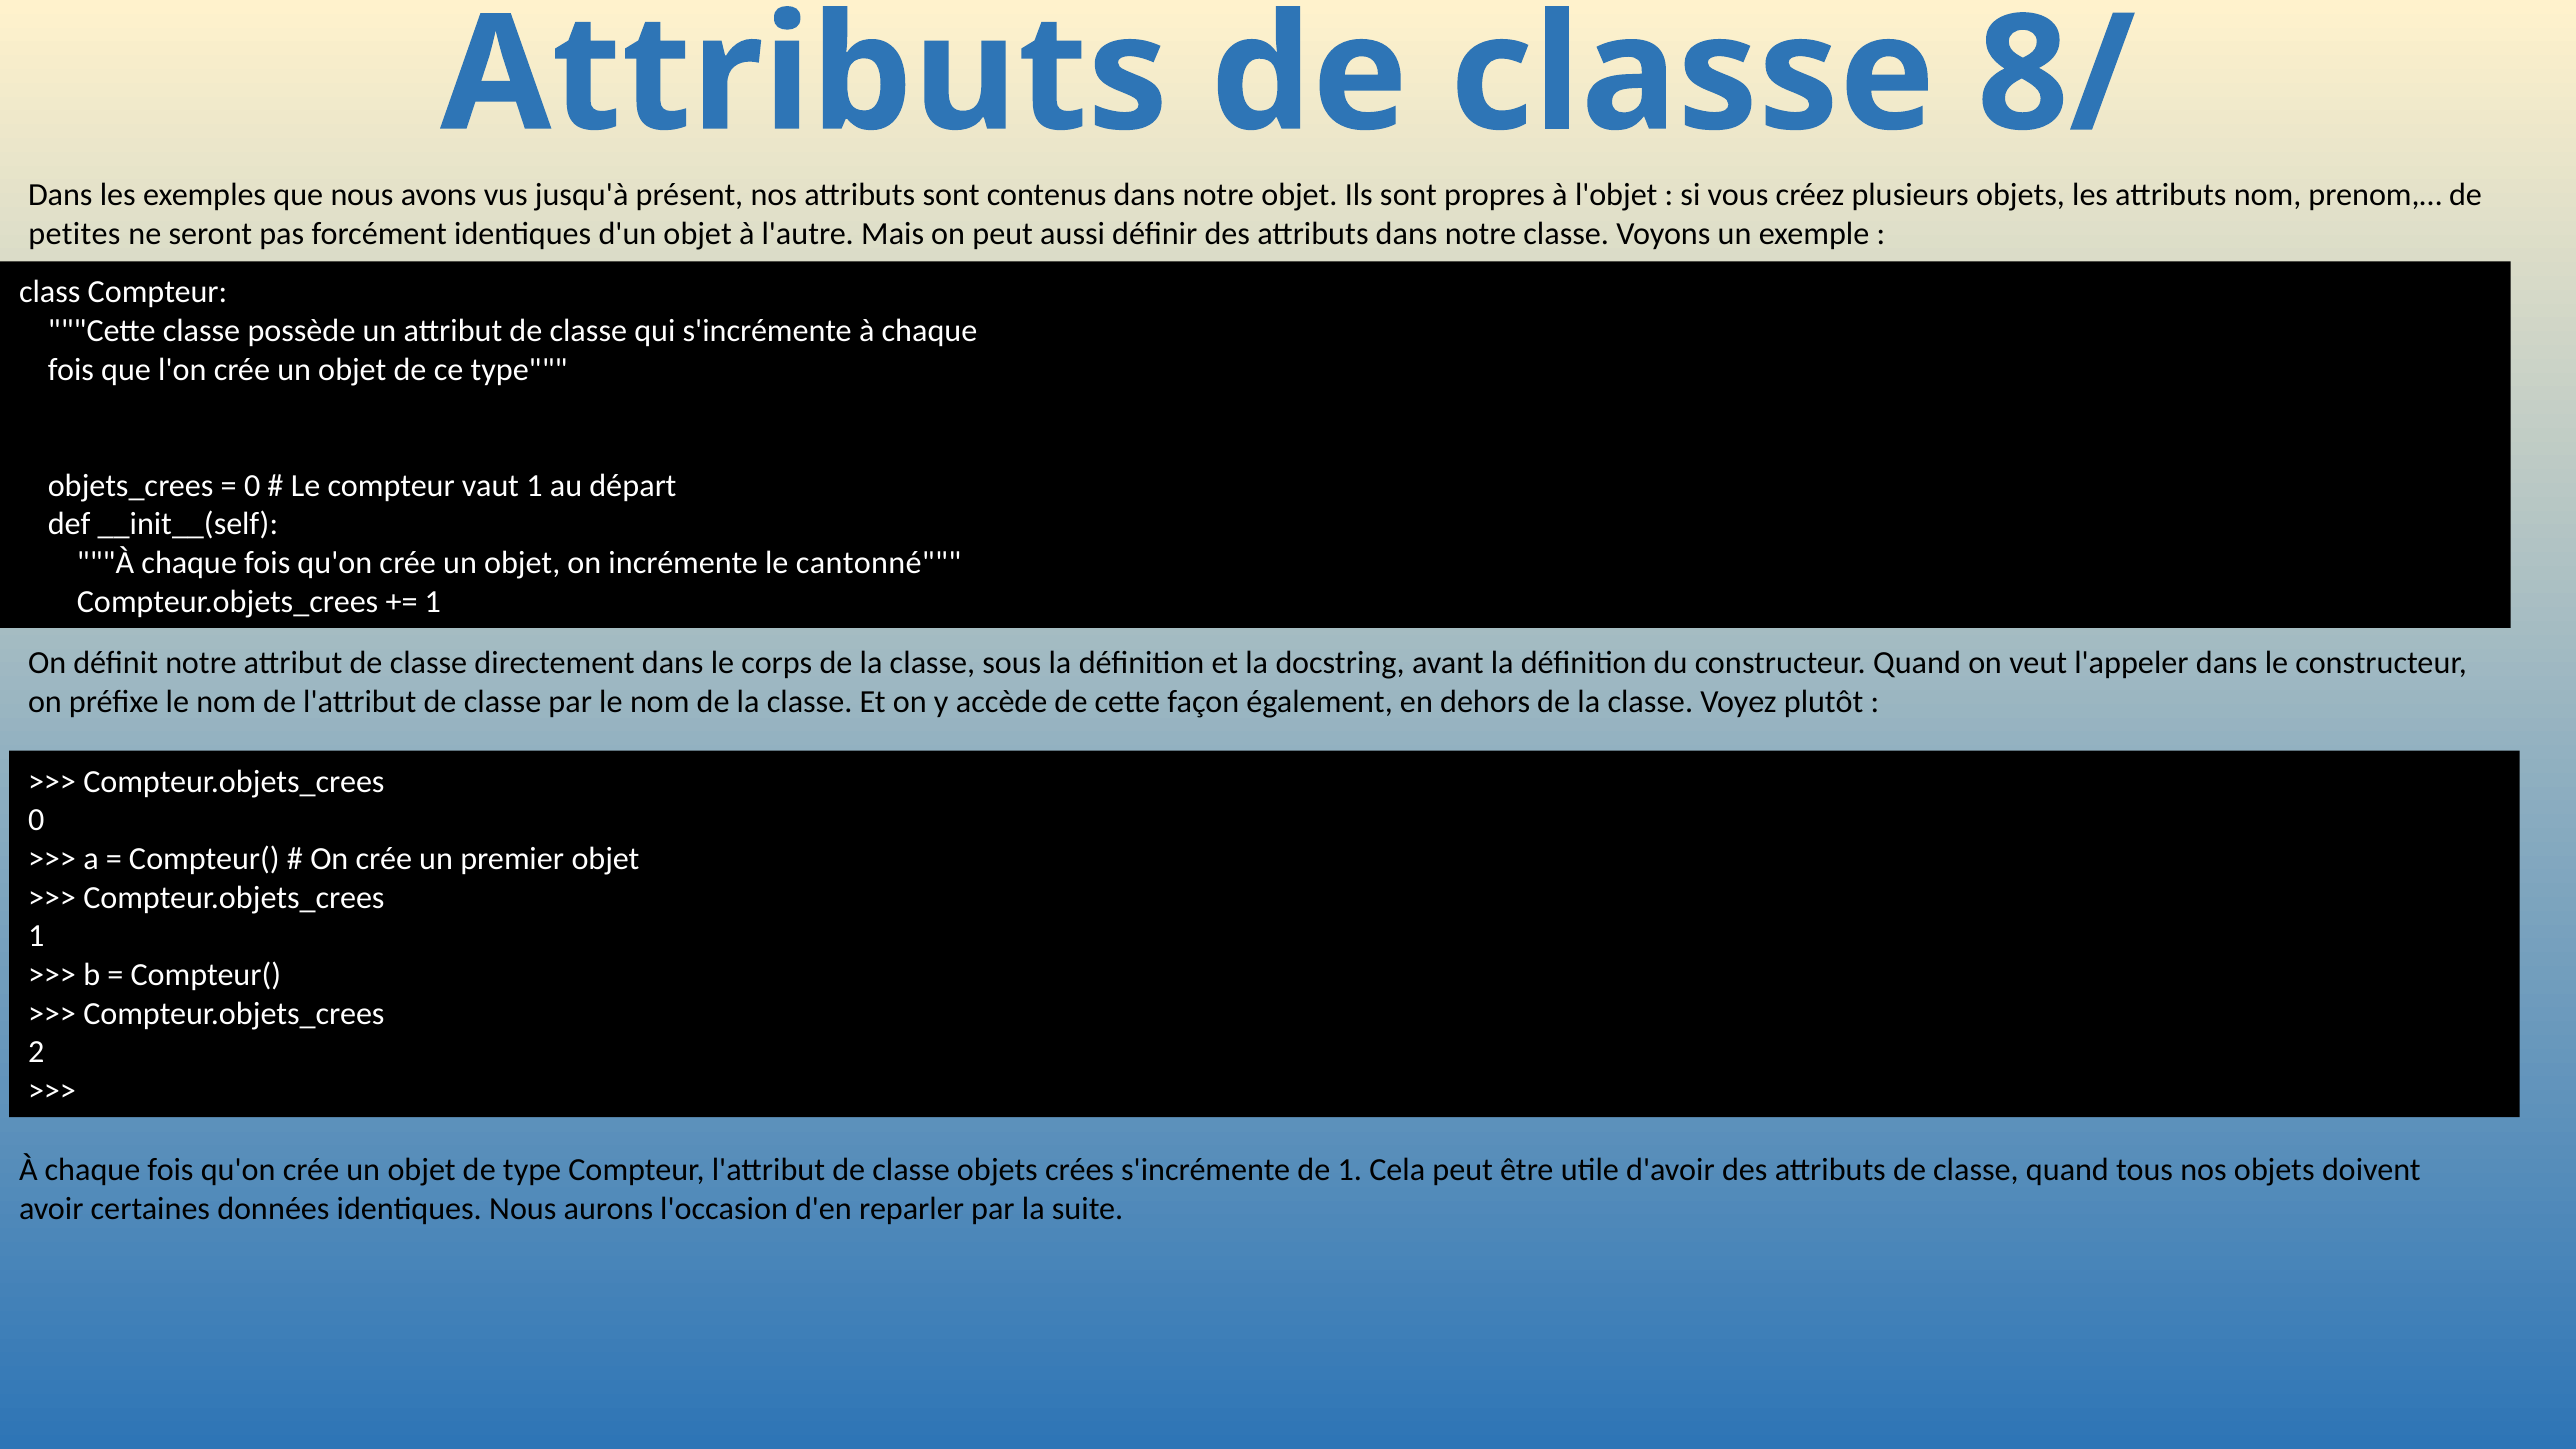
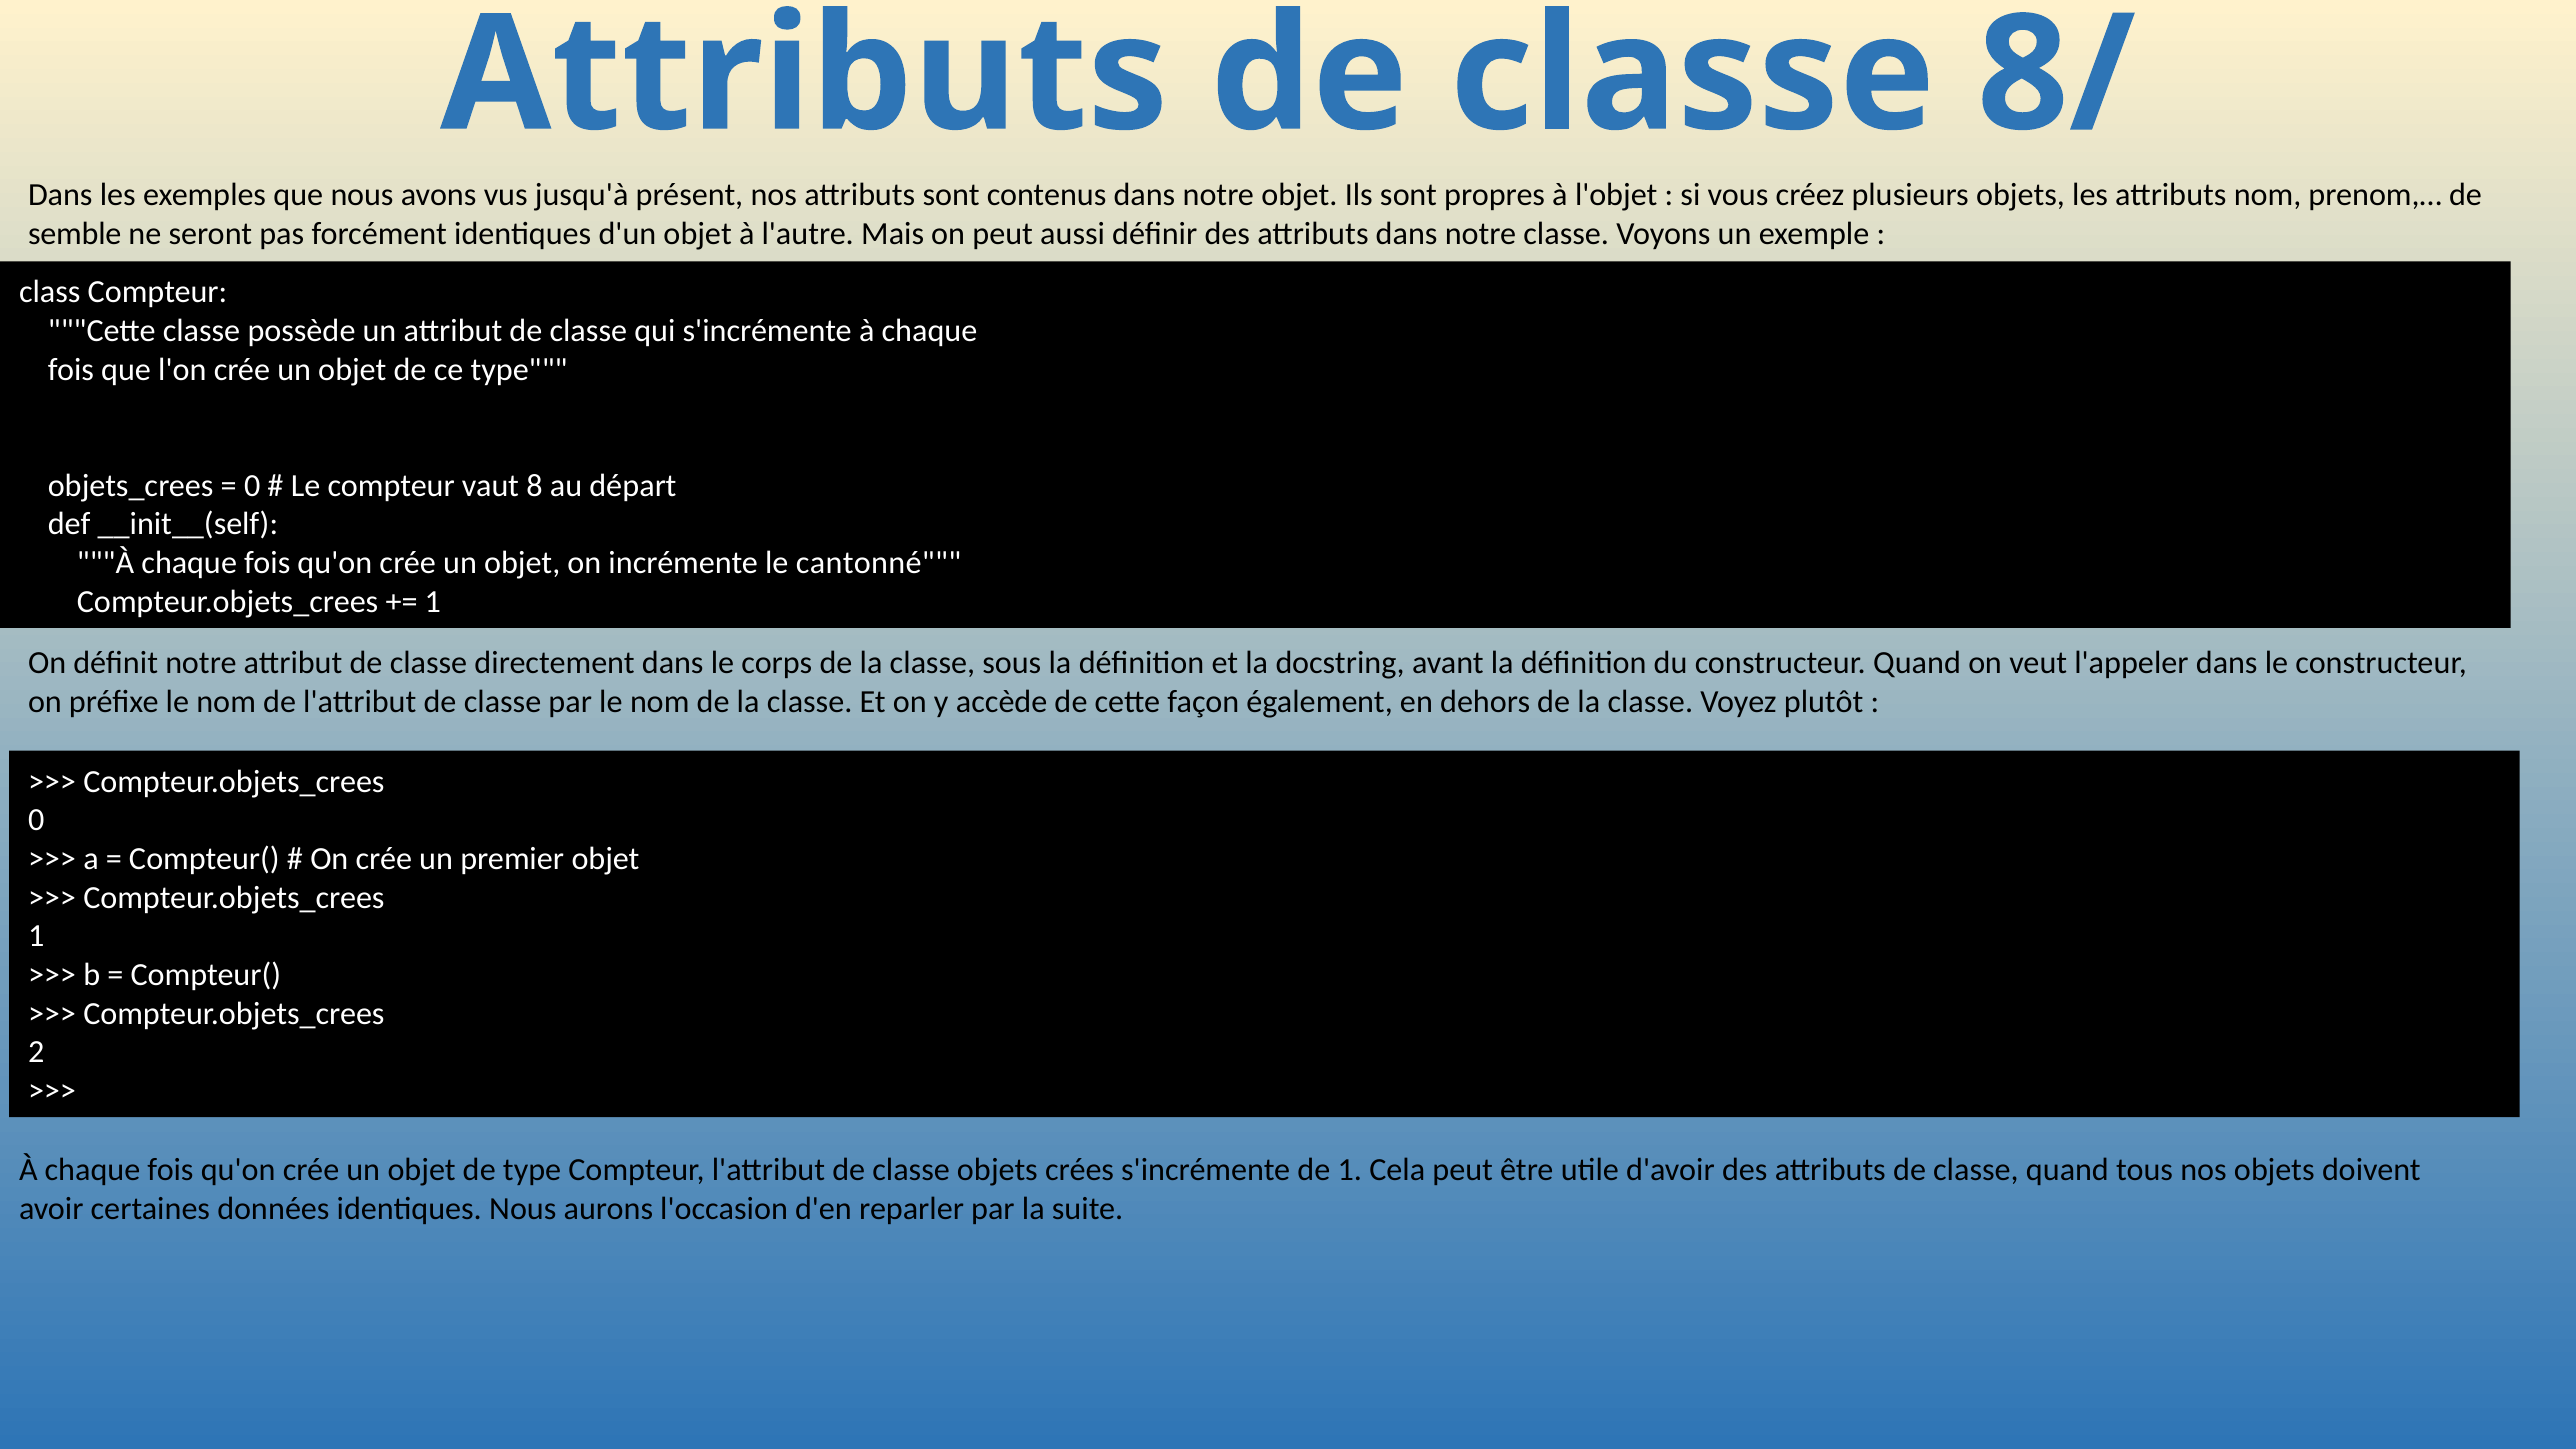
petites: petites -> semble (75, 233)
vaut 1: 1 -> 8 (535, 486)
